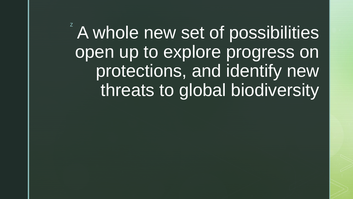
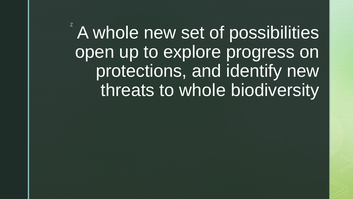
to global: global -> whole (202, 90)
